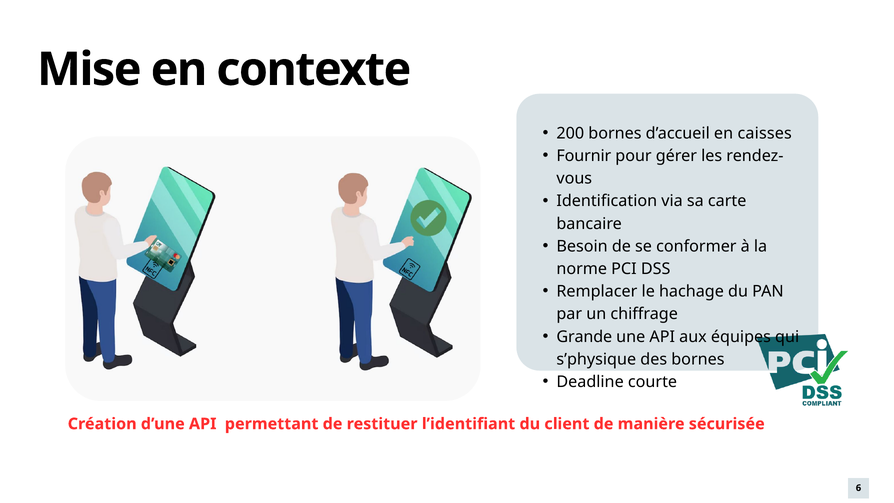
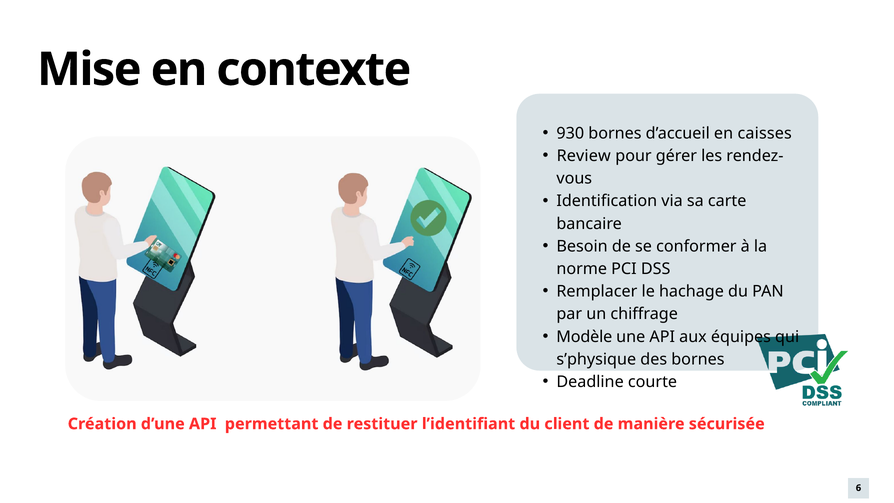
200: 200 -> 930 (570, 133)
Fournir: Fournir -> Review (584, 156)
Grande: Grande -> Modèle (584, 337)
